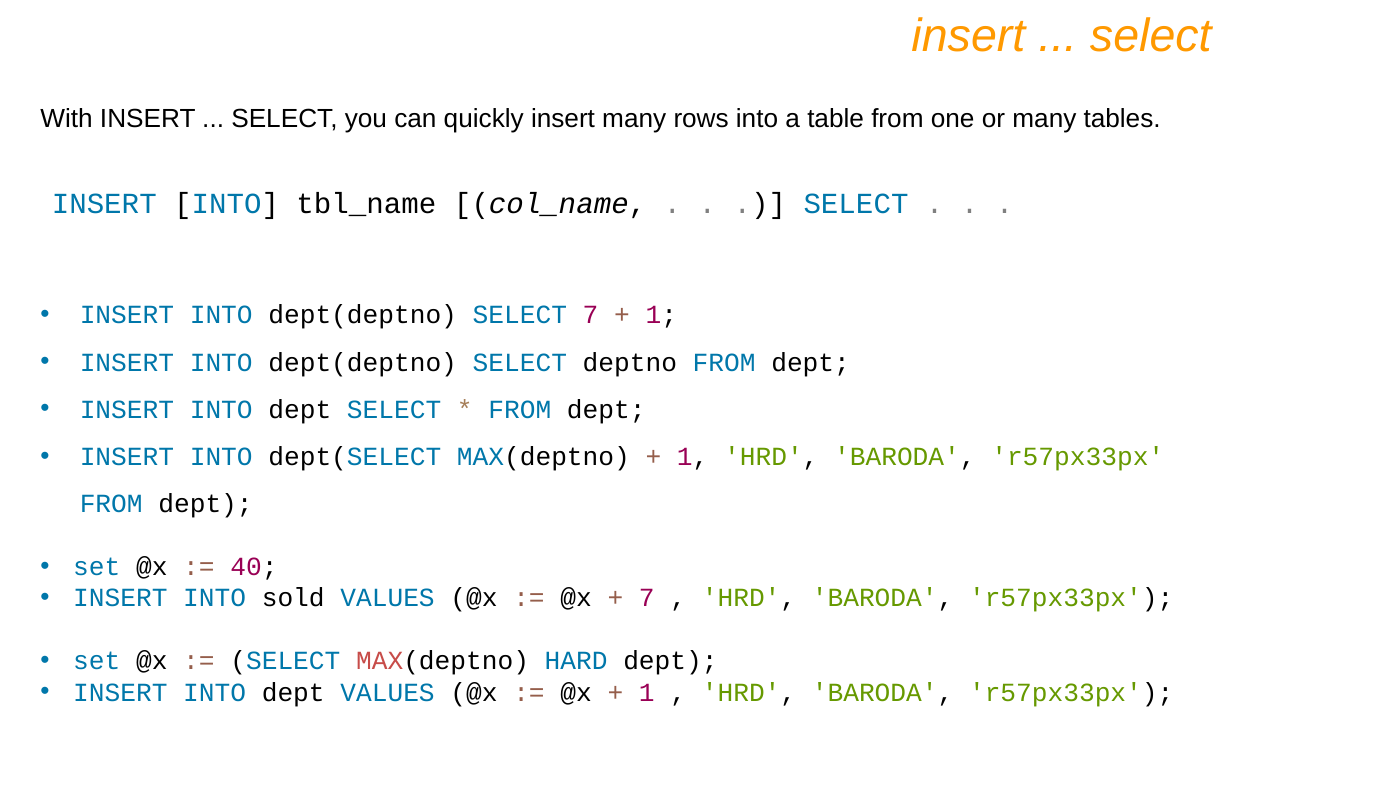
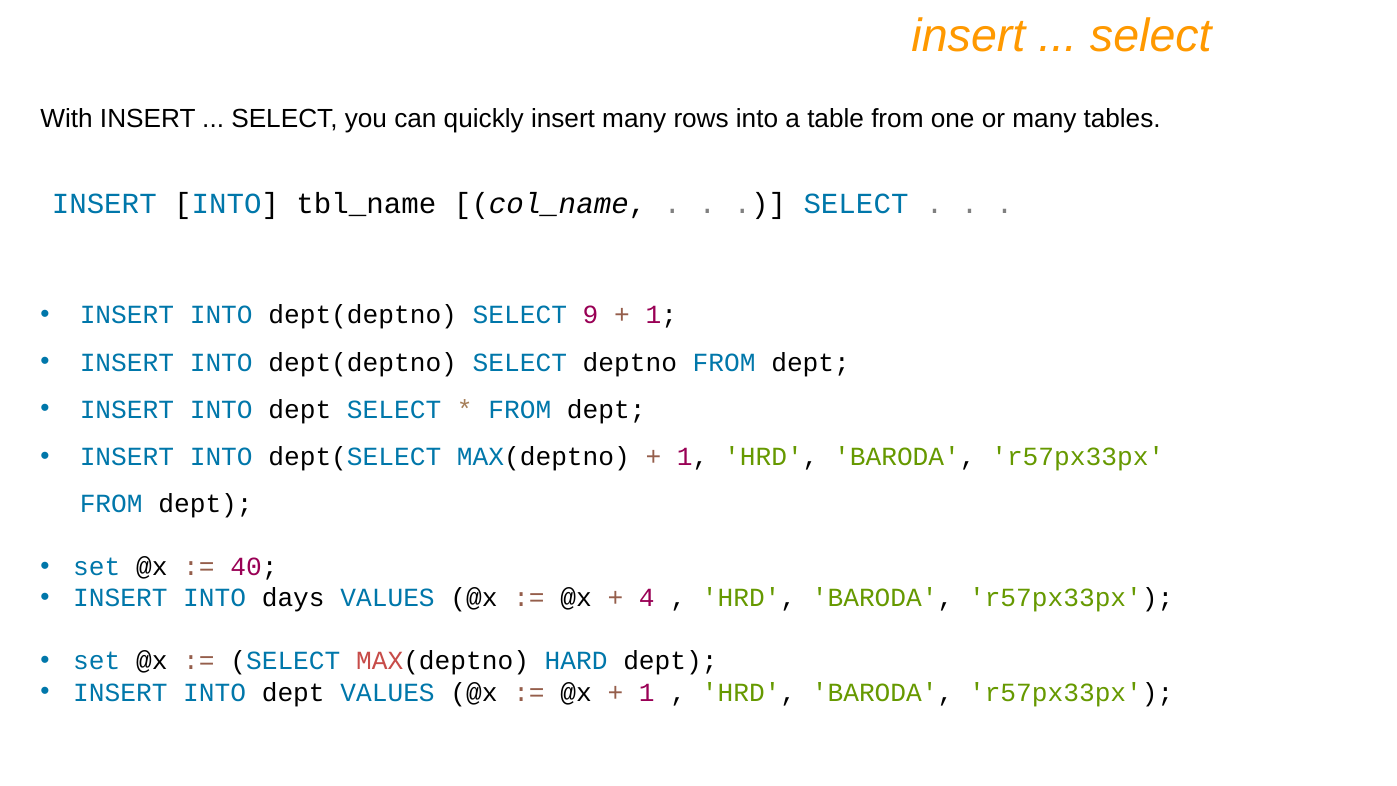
SELECT 7: 7 -> 9 (591, 315)
sold: sold -> days (293, 598)
7: 7 -> 4 (647, 598)
